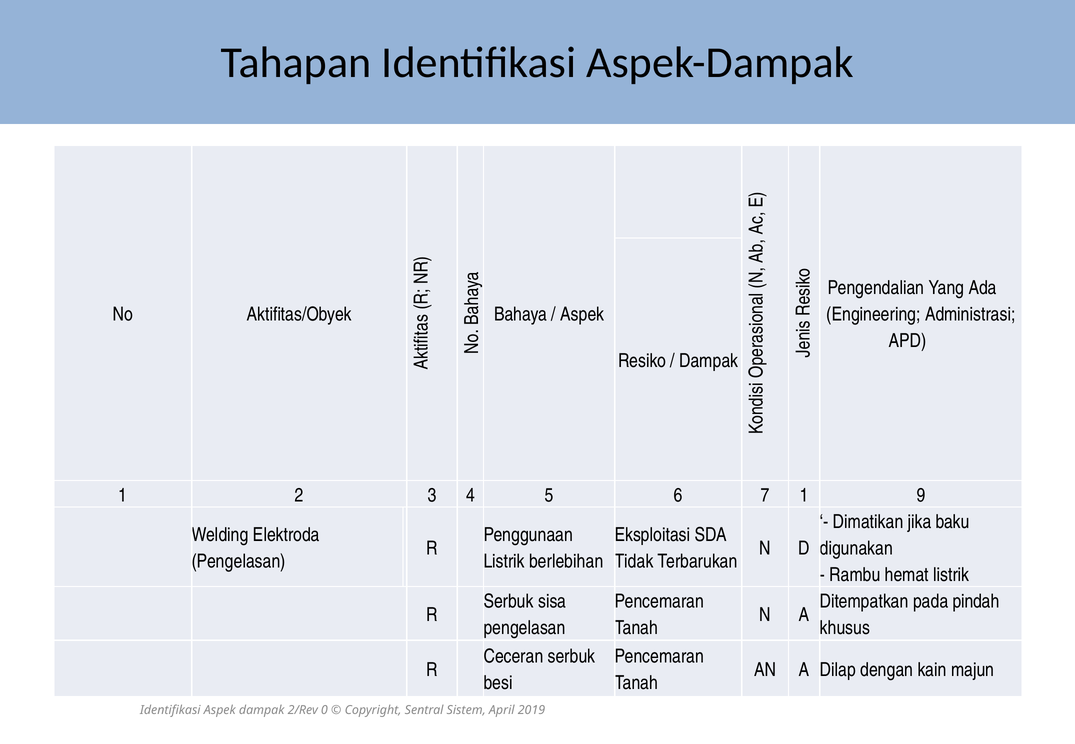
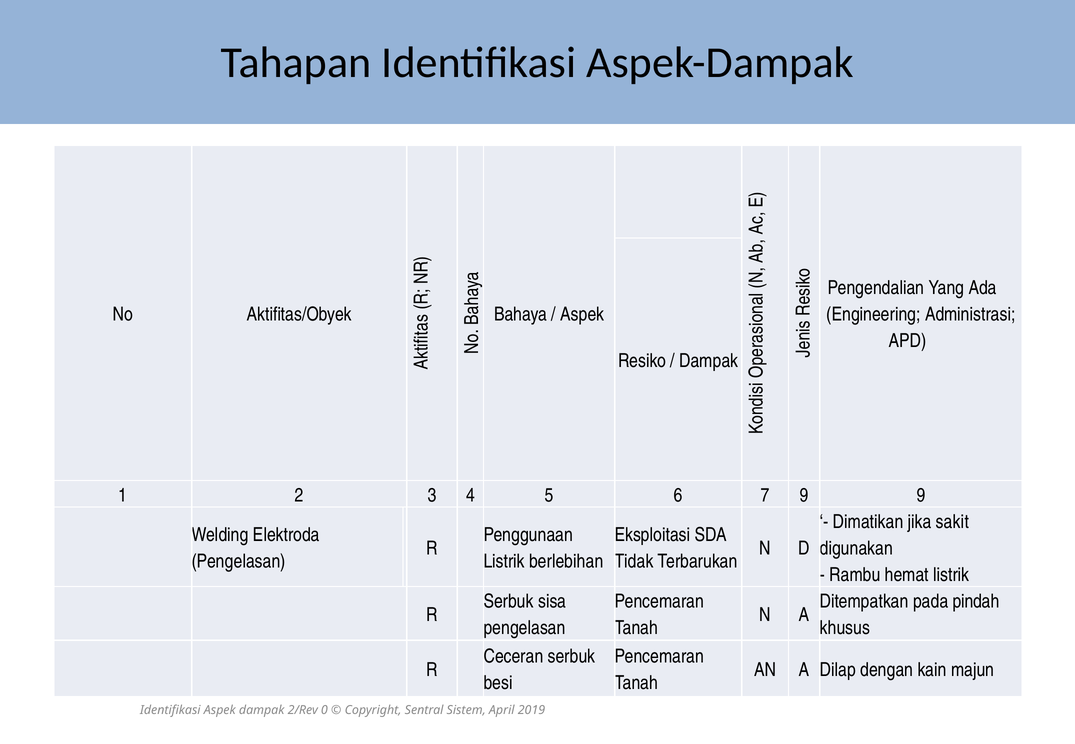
7 1: 1 -> 9 (804, 495)
baku: baku -> sakit (952, 522)
